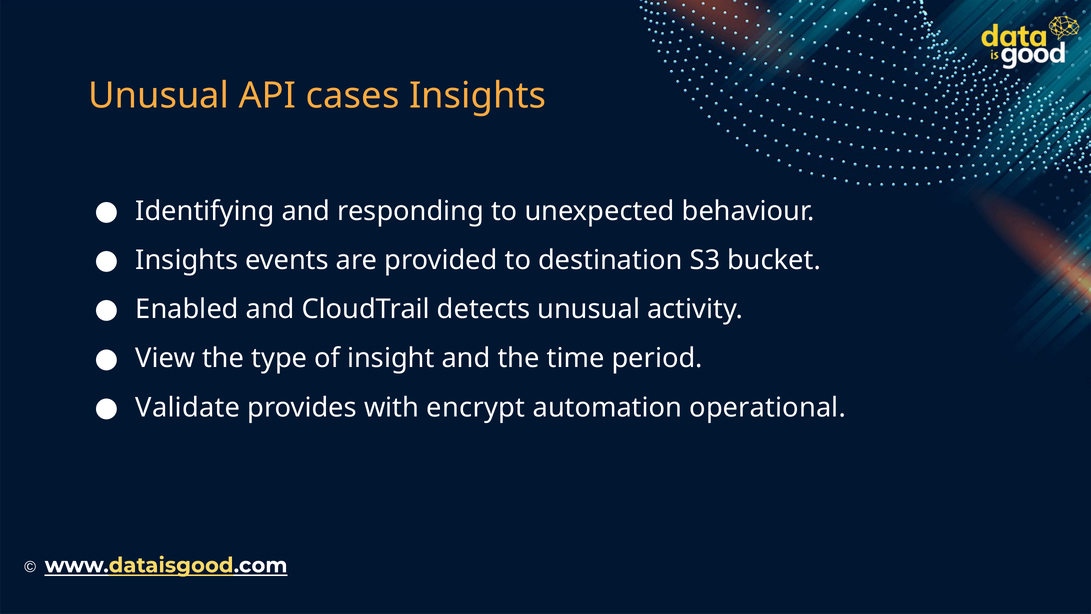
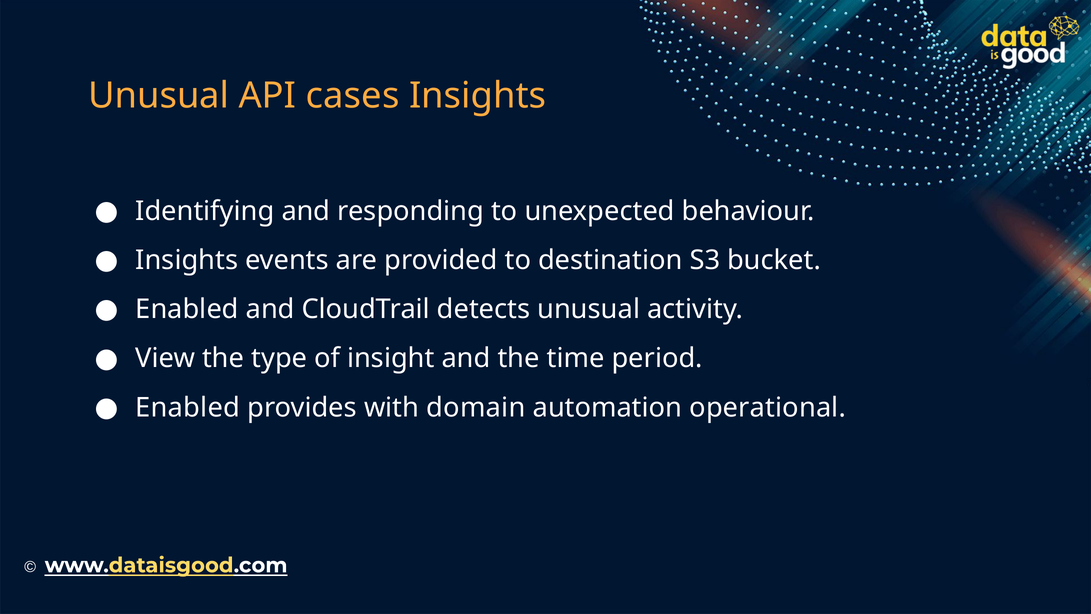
Validate: Validate -> Enabled (188, 407)
encrypt: encrypt -> domain (476, 407)
